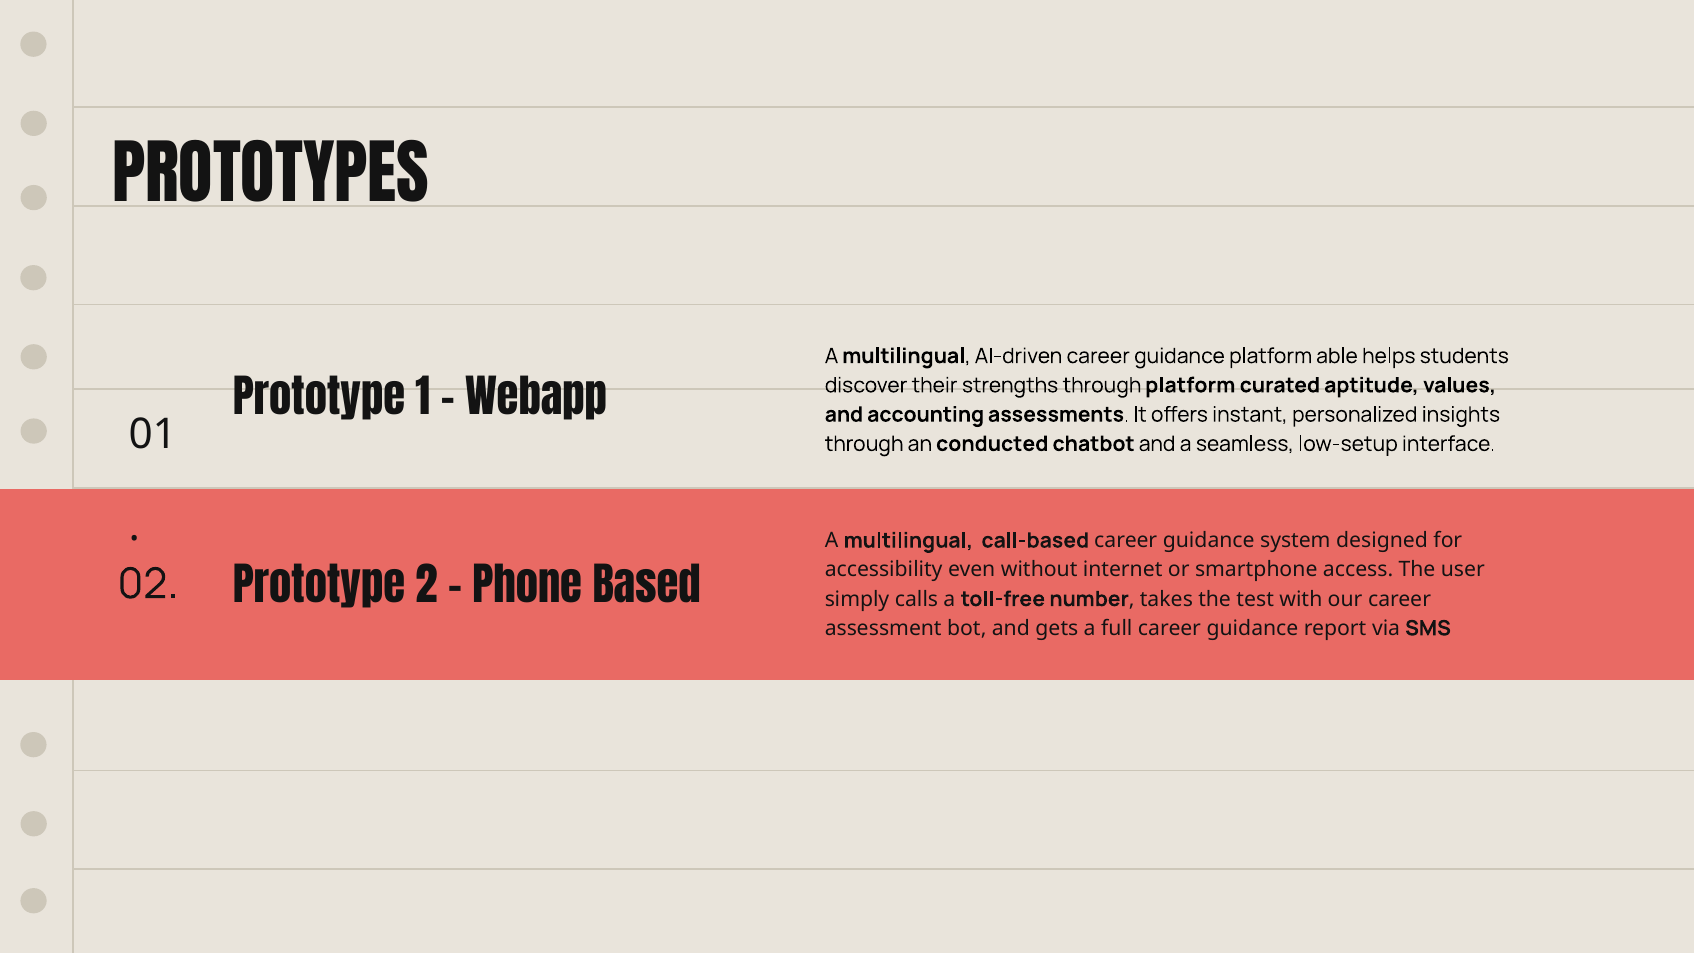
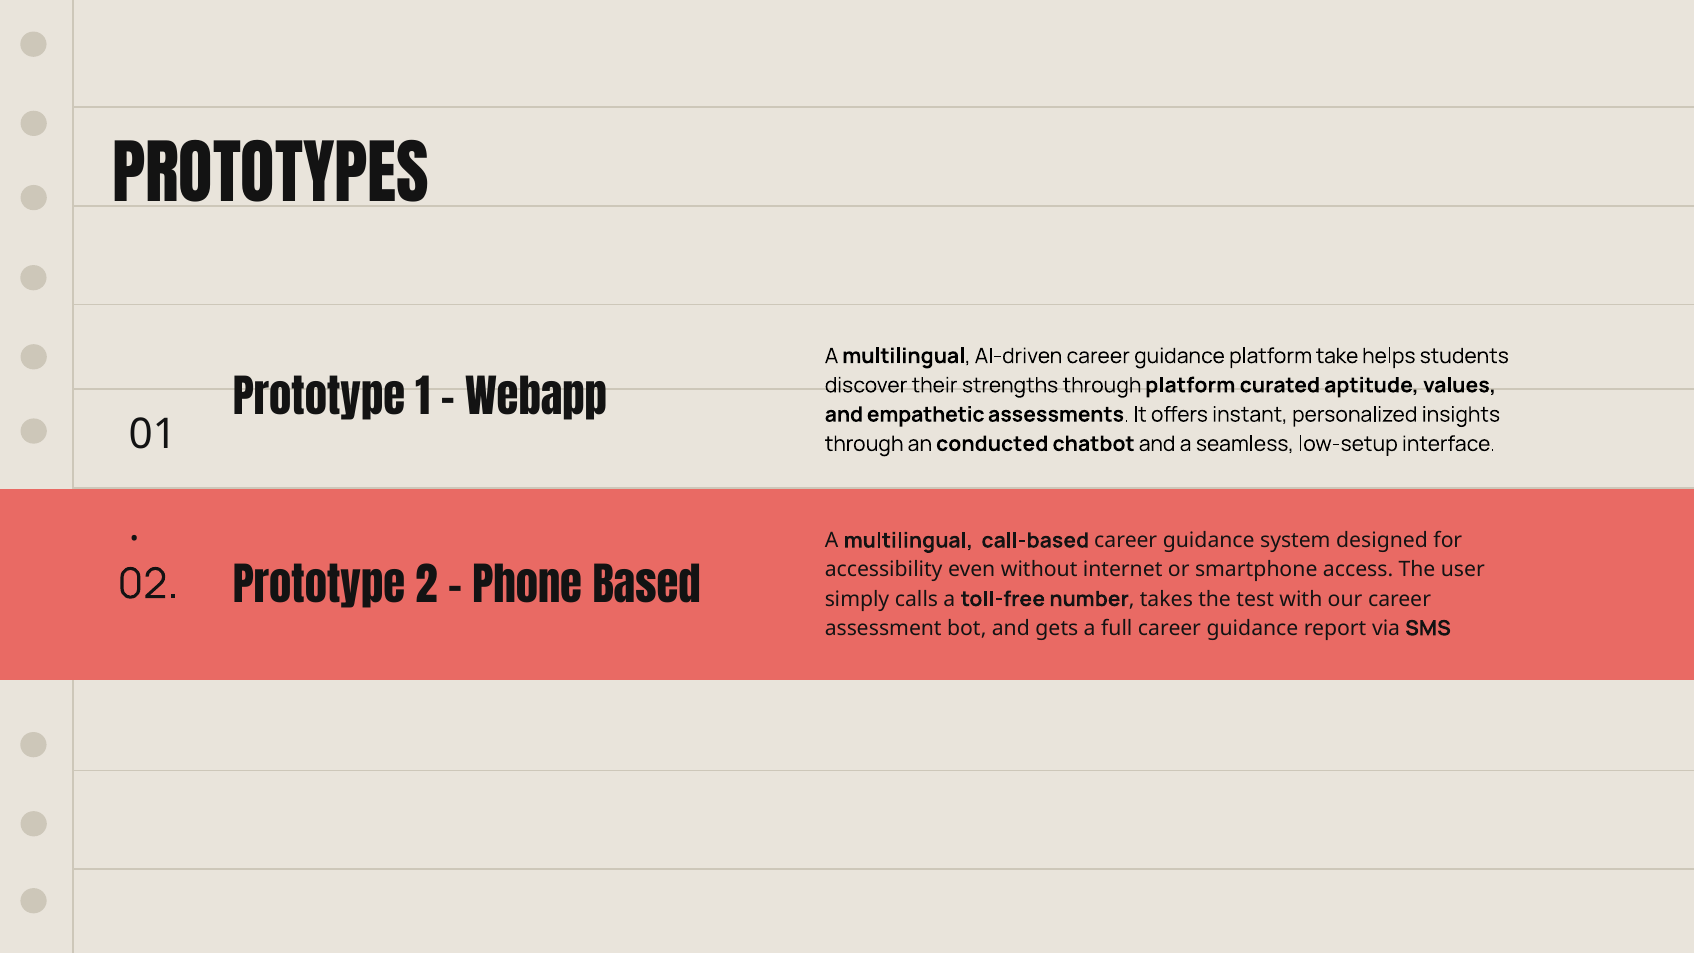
able: able -> take (1337, 356)
accounting: accounting -> empathetic (926, 415)
